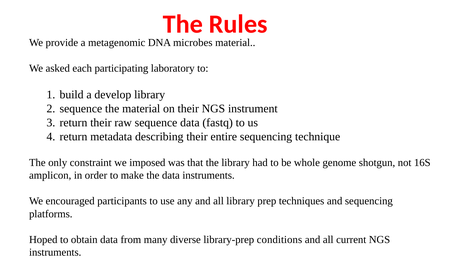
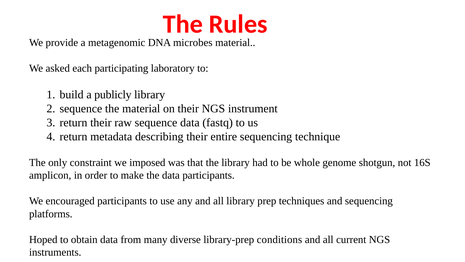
develop: develop -> publicly (113, 94)
data instruments: instruments -> participants (209, 175)
